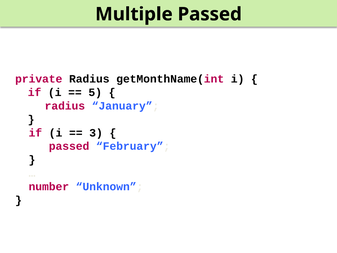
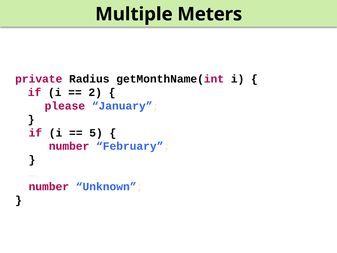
Multiple Passed: Passed -> Meters (210, 14)
5: 5 -> 2 (95, 92)
radius: radius -> please (65, 106)
3: 3 -> 5 (96, 133)
passed: passed -> number (69, 146)
